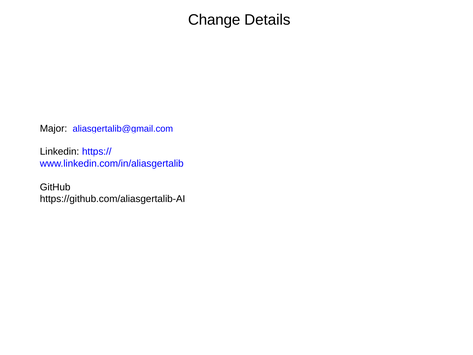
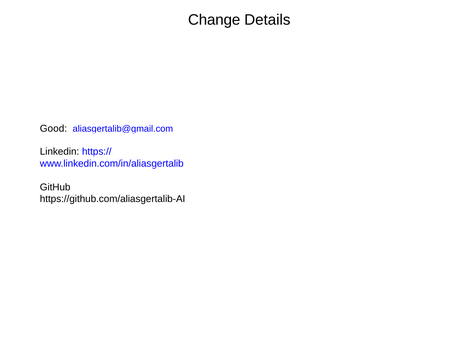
Major: Major -> Good (53, 129)
